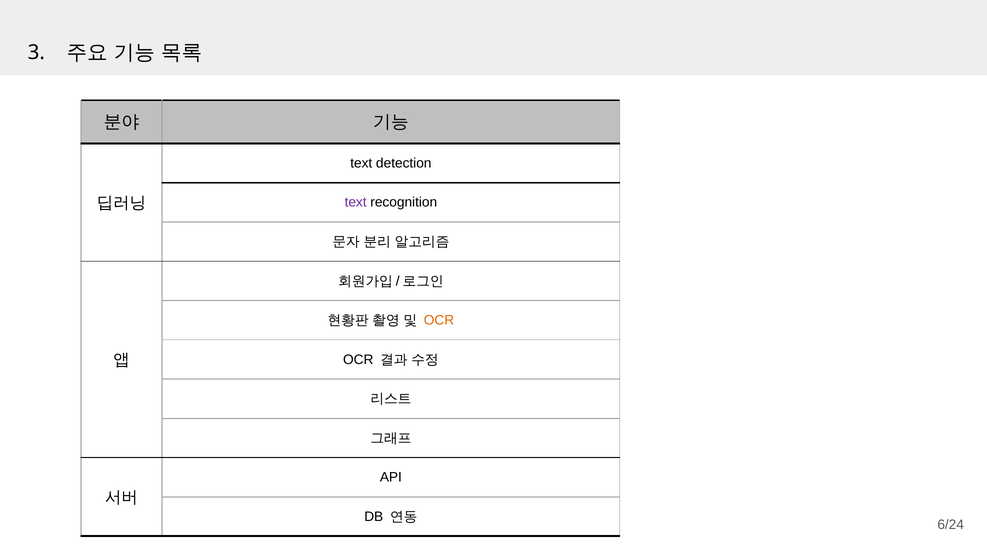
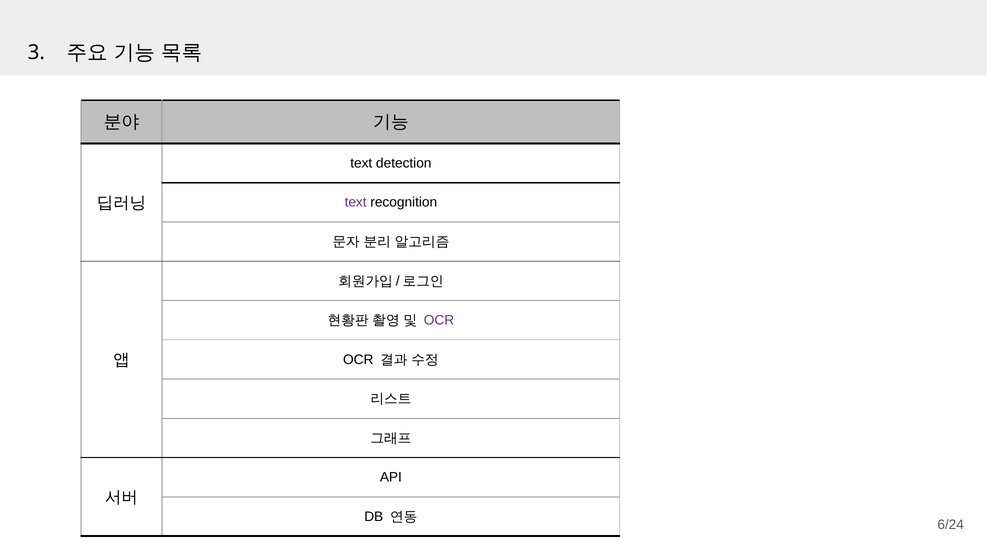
OCR colour: orange -> purple (439, 320)
